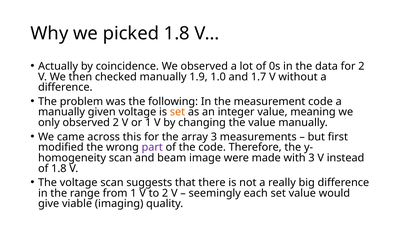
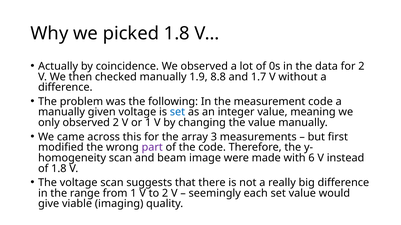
1.0: 1.0 -> 8.8 (218, 77)
set colour: orange -> blue (177, 112)
with 3: 3 -> 6 (312, 158)
